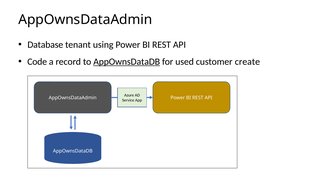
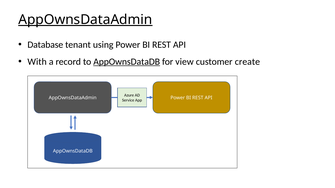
AppOwnsDataAdmin underline: none -> present (85, 20)
Code: Code -> With (37, 62)
used: used -> view (185, 62)
